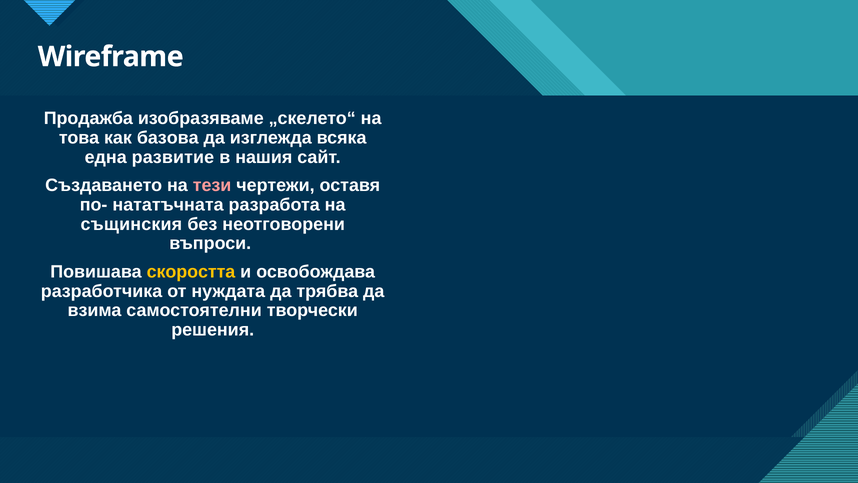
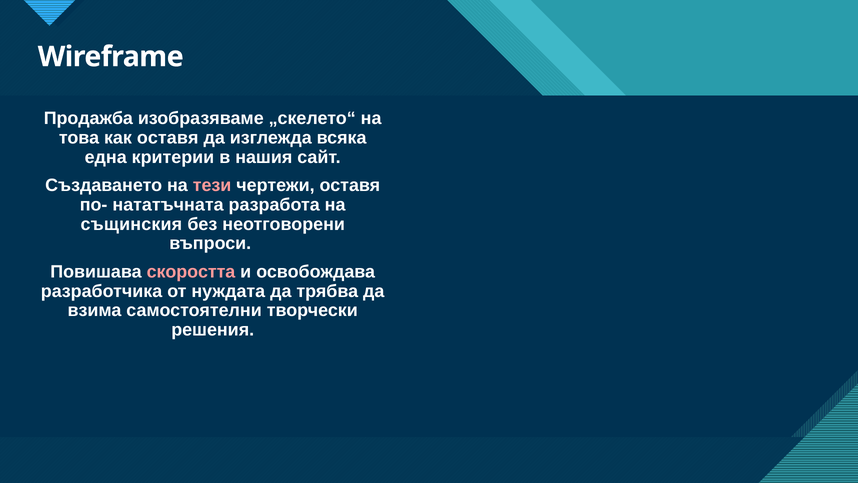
как базова: базова -> оставя (168, 138)
развитие: развитие -> критерии (173, 157)
скоростта colour: yellow -> pink (191, 272)
